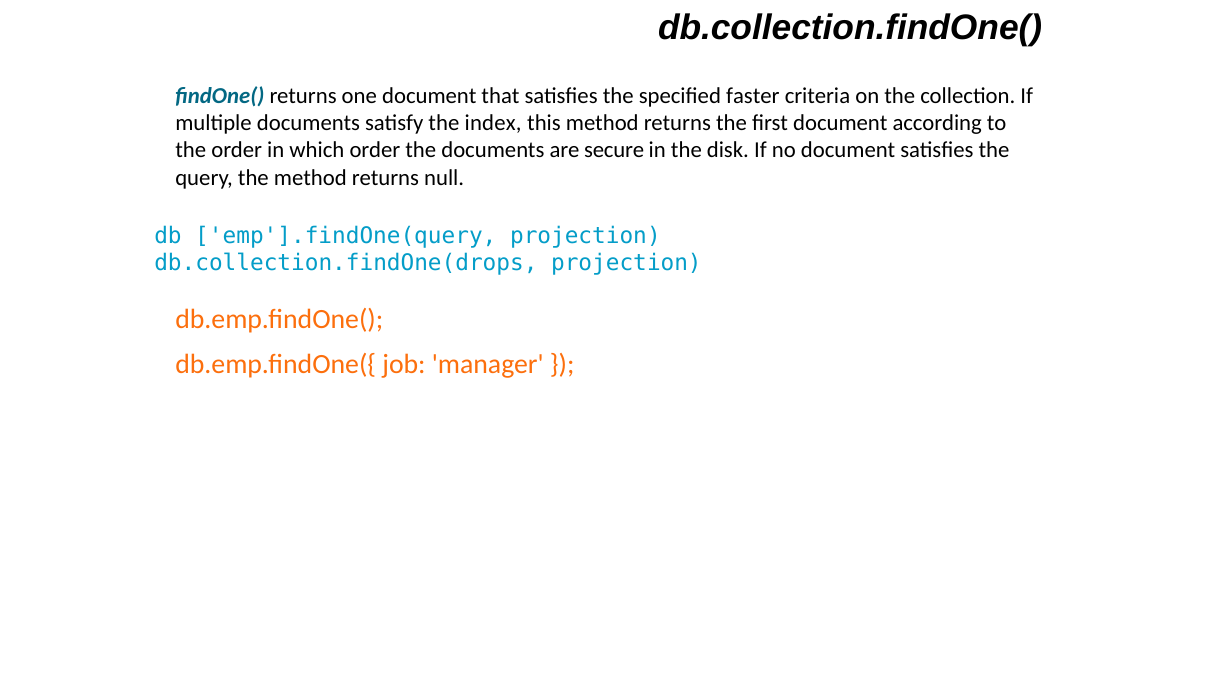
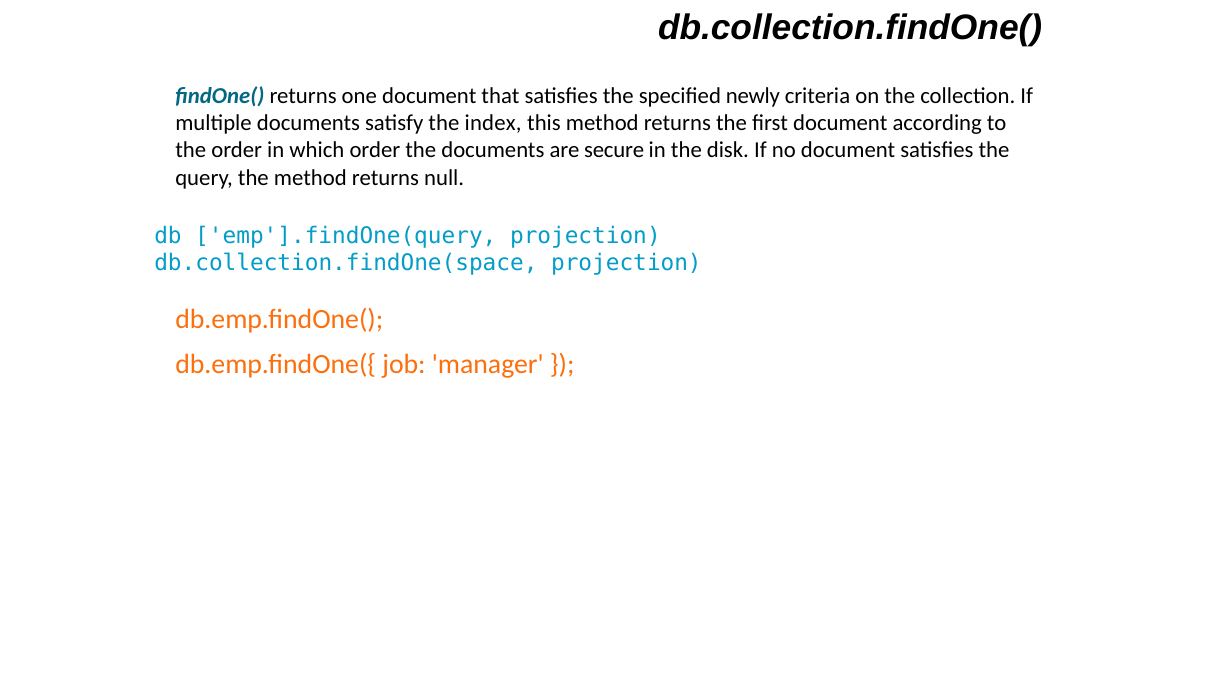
faster: faster -> newly (753, 96)
db.collection.findOne(drops: db.collection.findOne(drops -> db.collection.findOne(space (346, 263)
